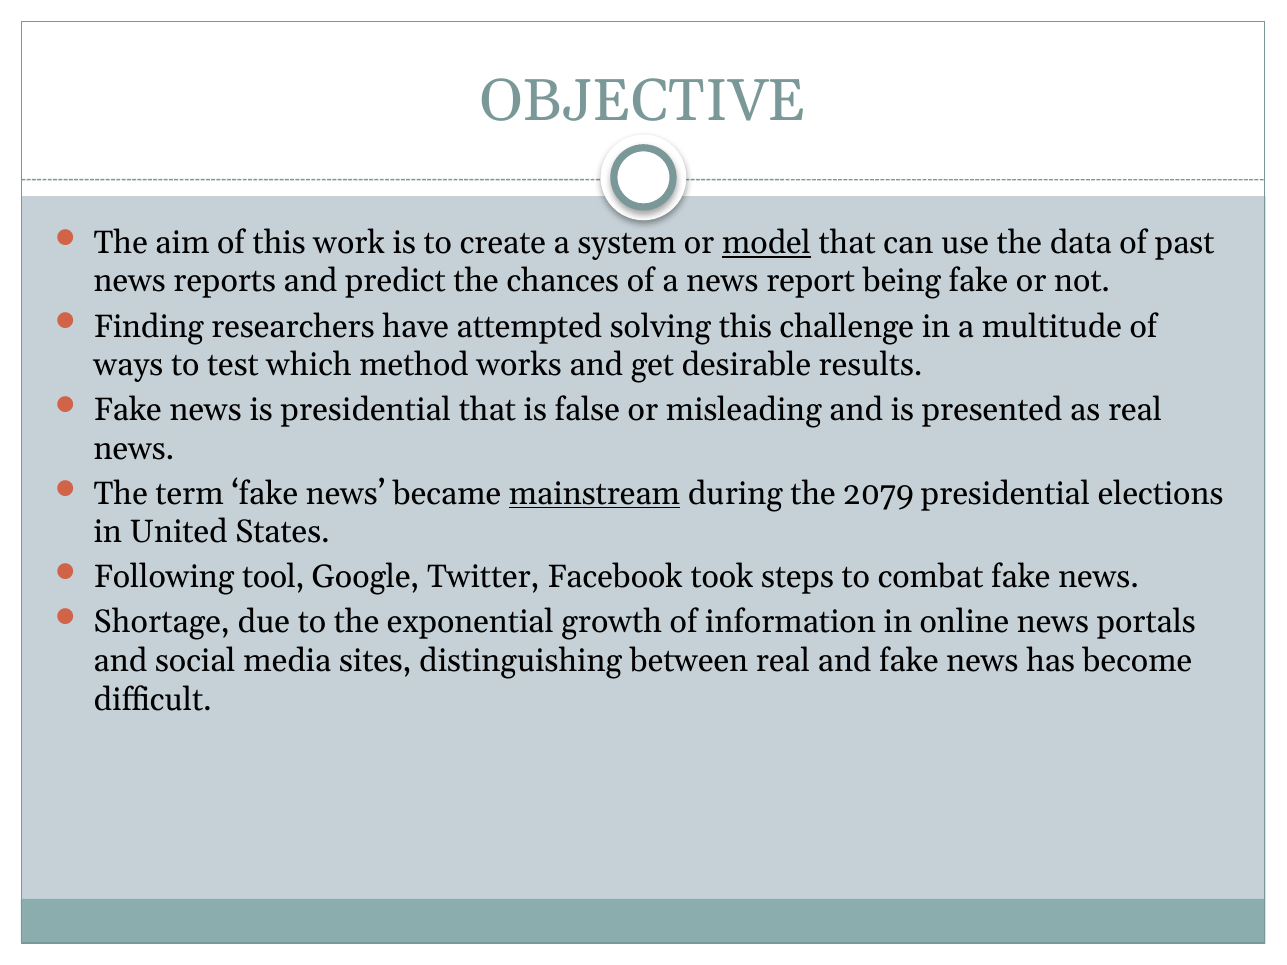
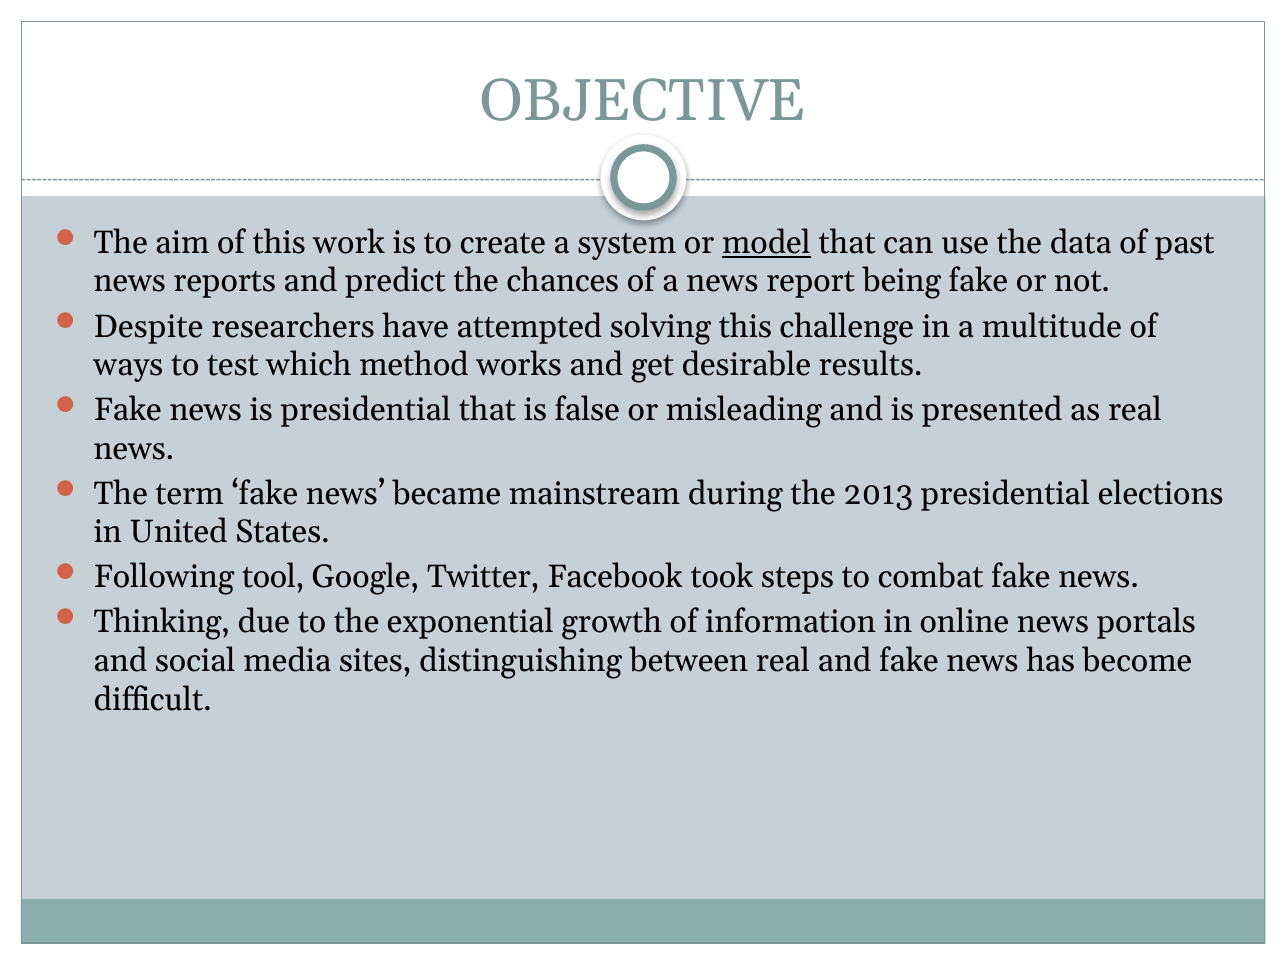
Finding: Finding -> Despite (149, 326)
mainstream underline: present -> none (594, 494)
2079: 2079 -> 2013 (878, 494)
Shortage: Shortage -> Thinking (162, 622)
